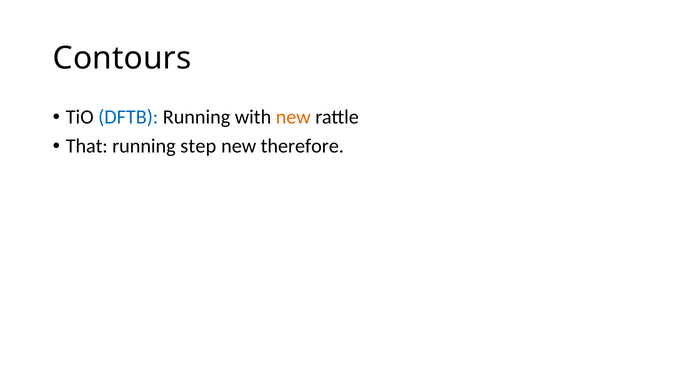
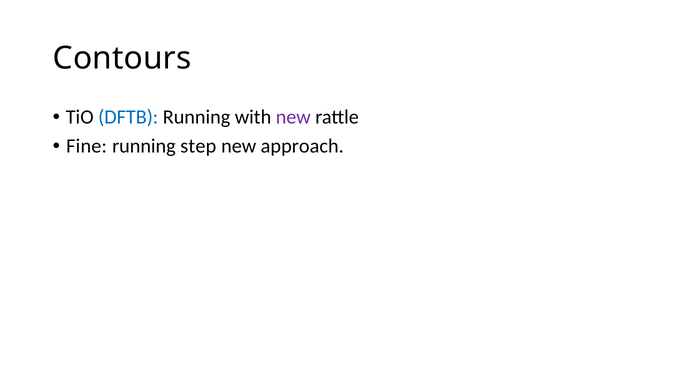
new colour: orange -> purple (293, 117)
That: That -> Fine (87, 146)
therefore: therefore -> approach (302, 146)
